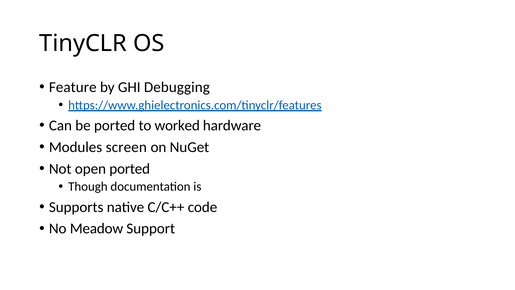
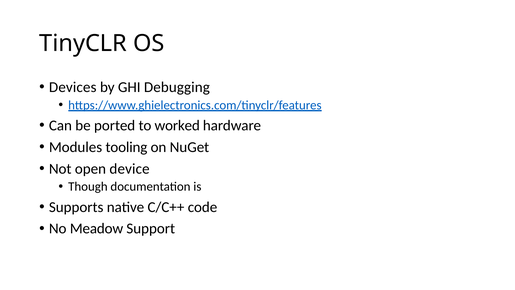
Feature: Feature -> Devices (73, 87)
screen: screen -> tooling (126, 147)
open ported: ported -> device (130, 169)
